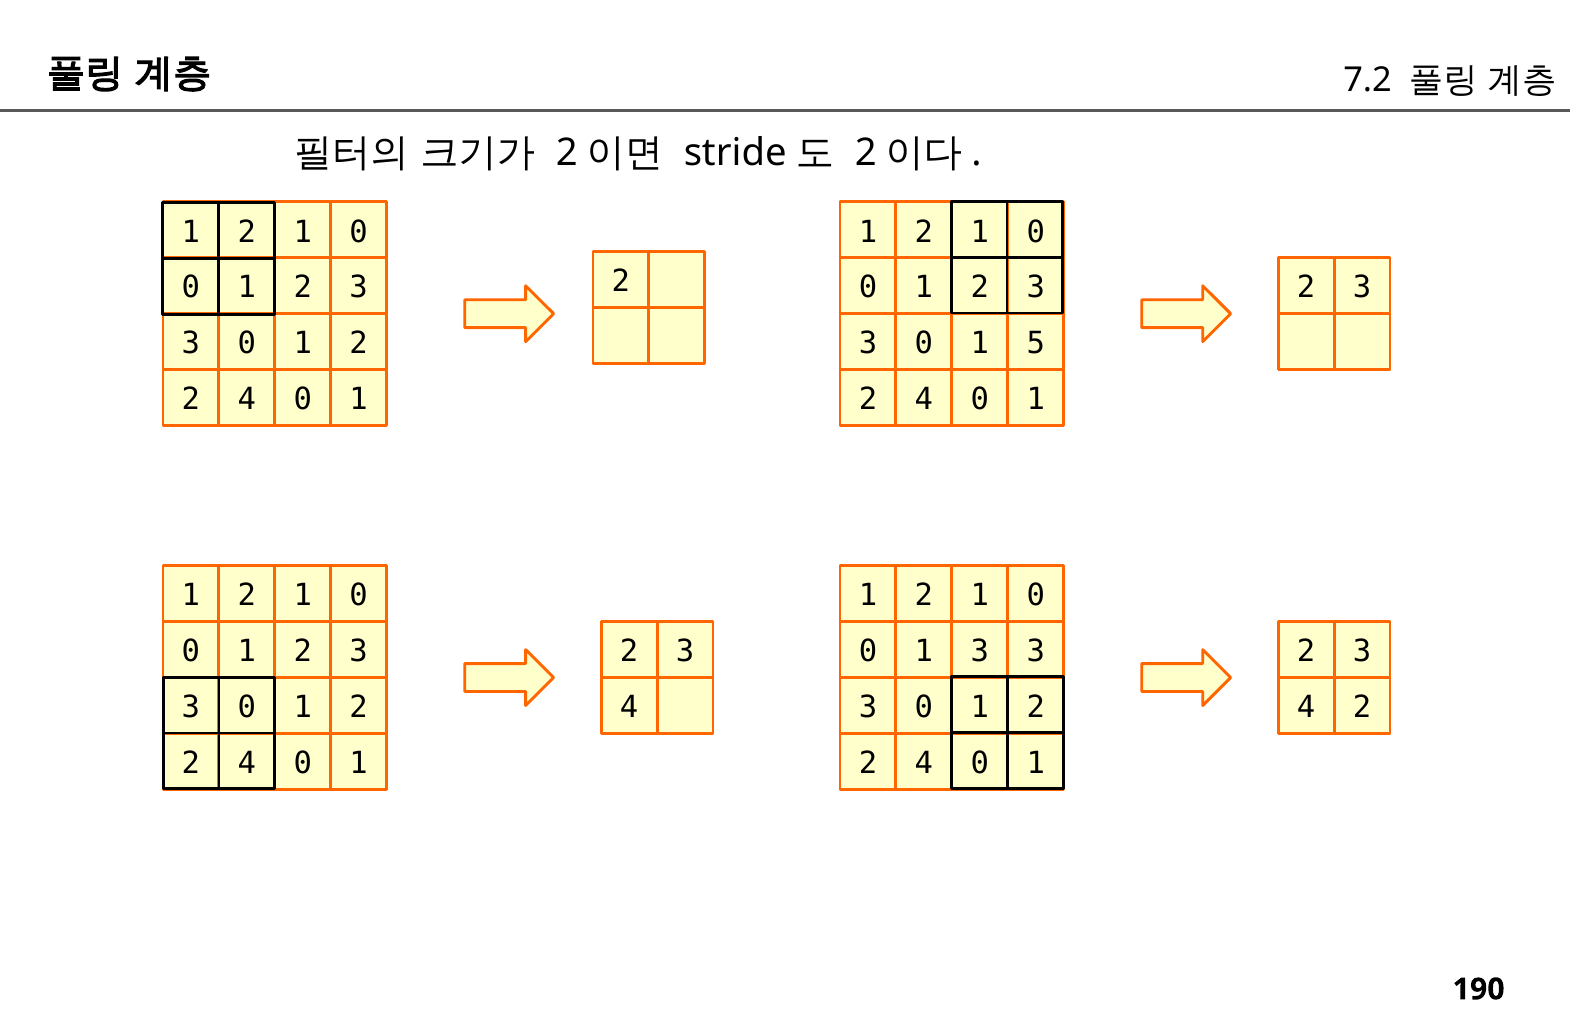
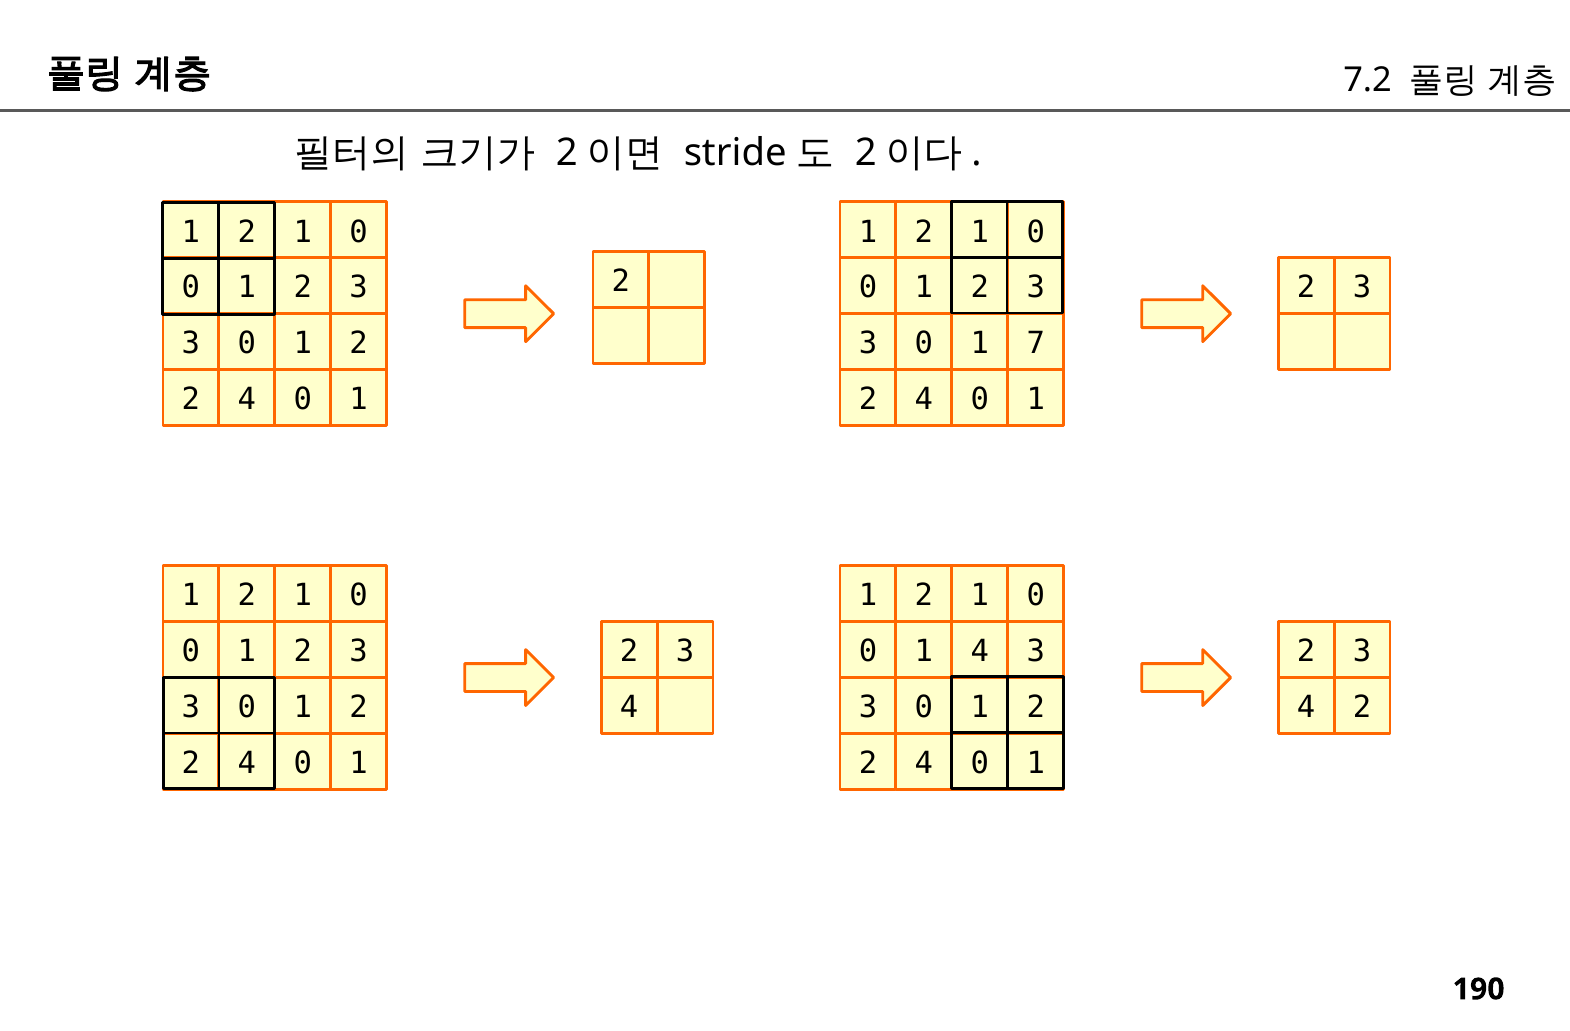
5: 5 -> 7 (1036, 344)
1 3: 3 -> 4 (980, 652)
